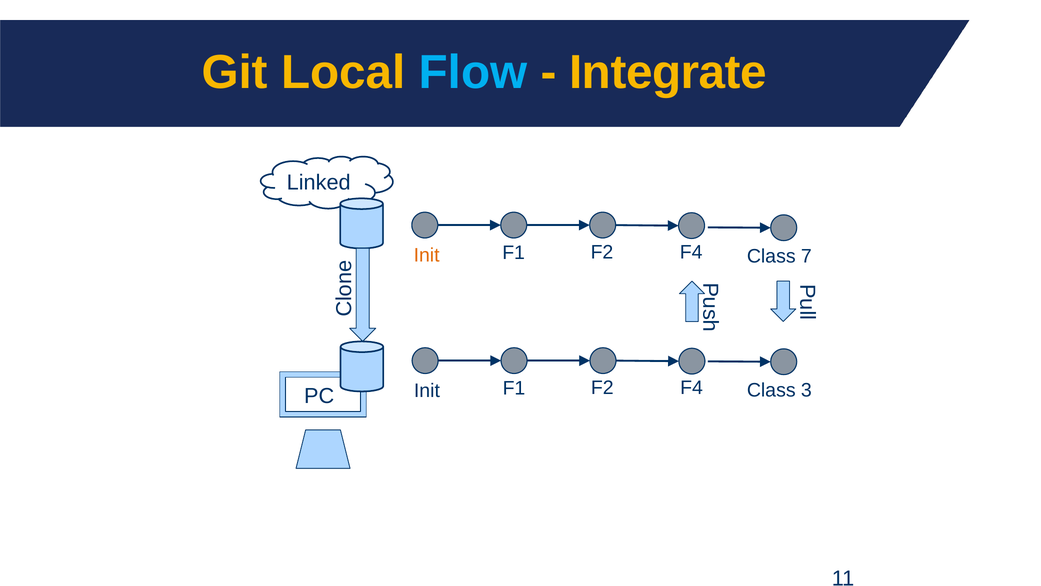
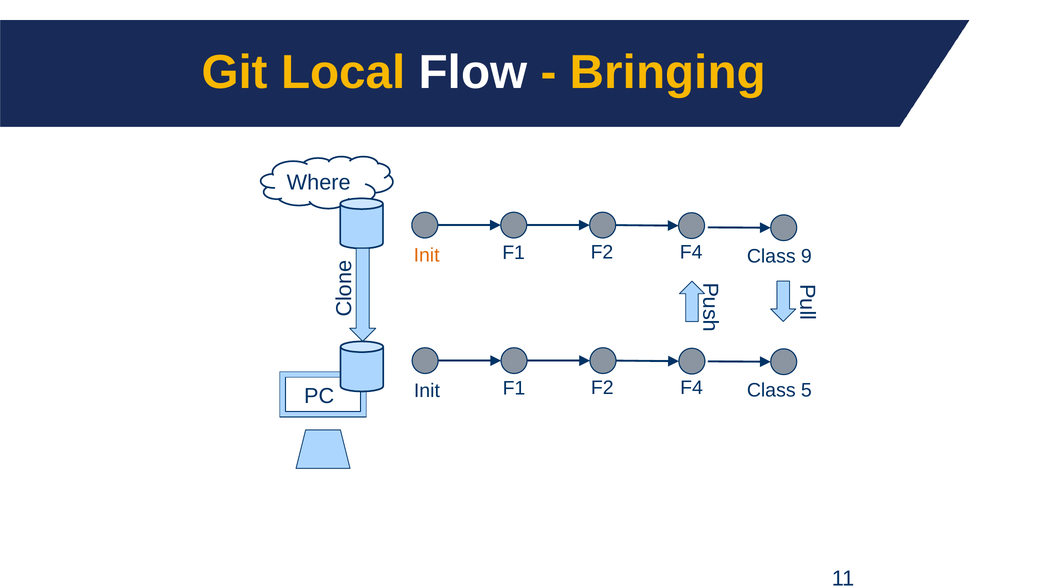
Flow colour: light blue -> white (473, 73)
Integrate: Integrate -> Bringing (668, 73)
Linked: Linked -> Where (319, 183)
7: 7 -> 9 (806, 256)
3: 3 -> 5 (806, 390)
